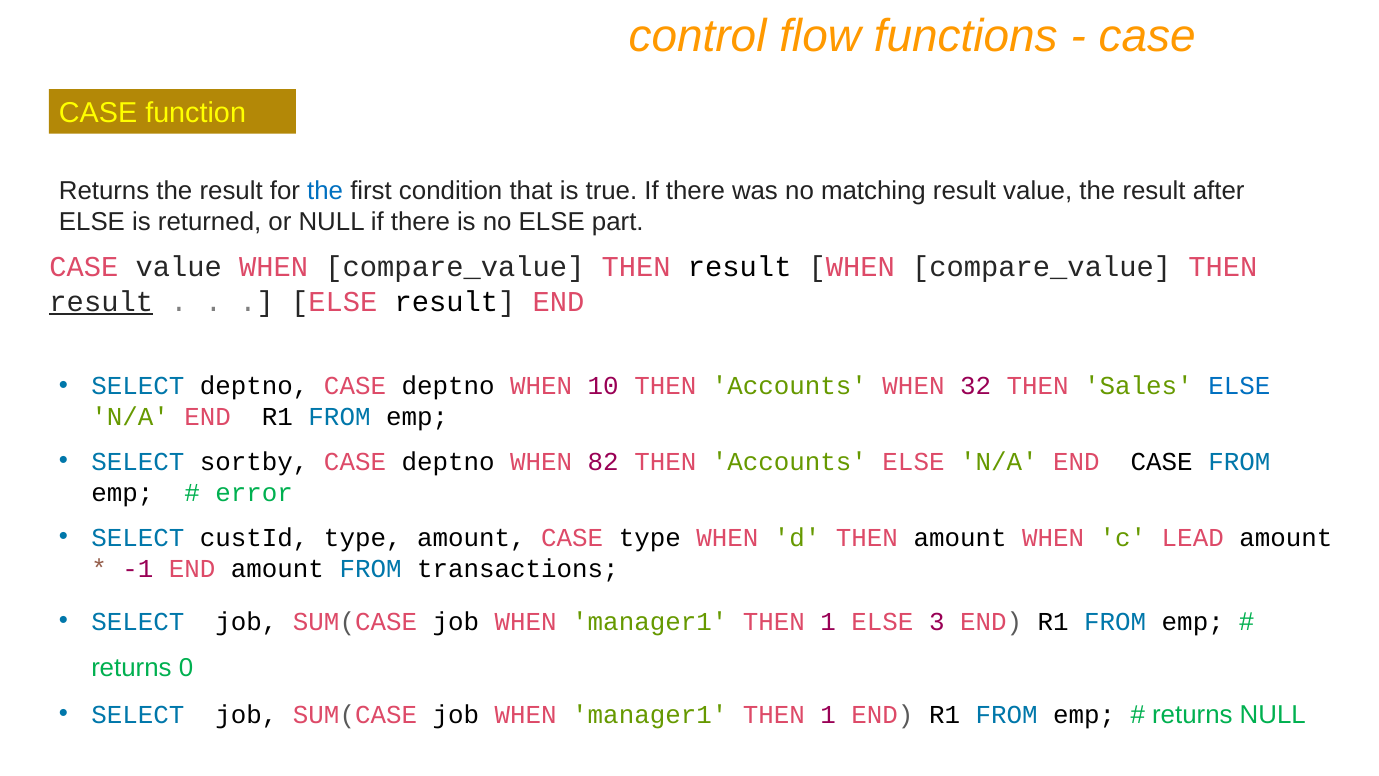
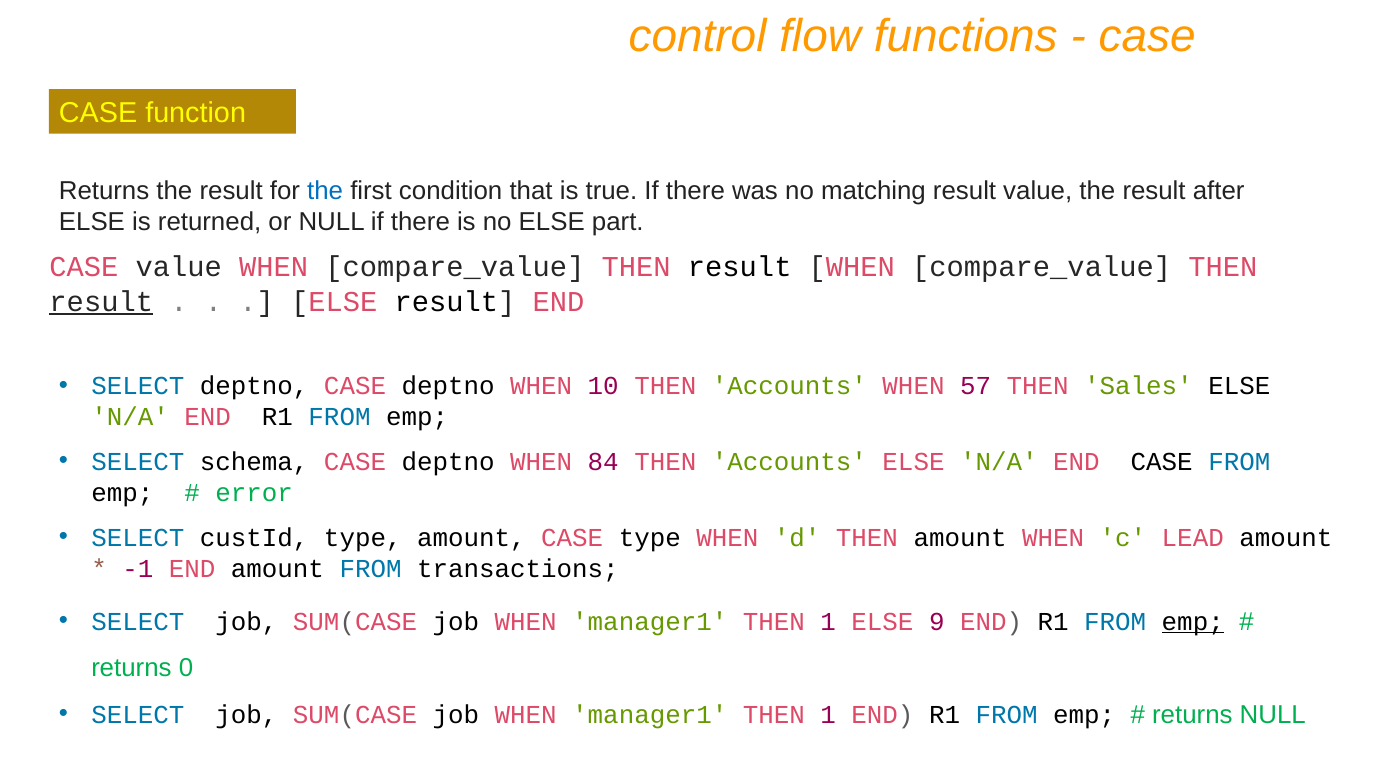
32: 32 -> 57 (976, 386)
ELSE colour: blue -> black (1239, 386)
sortby: sortby -> schema (254, 462)
82: 82 -> 84 (603, 462)
3: 3 -> 9 (937, 621)
emp underline: none -> present (1193, 621)
